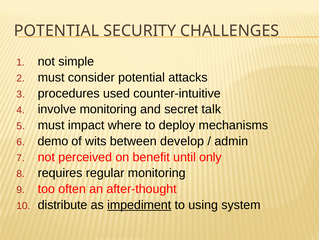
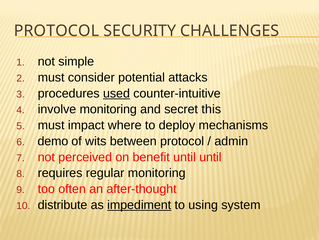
POTENTIAL: POTENTIAL -> PROTOCOL (56, 31)
used underline: none -> present (116, 93)
talk: talk -> this (211, 109)
between develop: develop -> protocol (182, 141)
until only: only -> until (210, 157)
